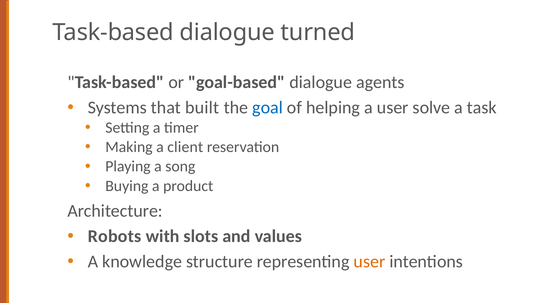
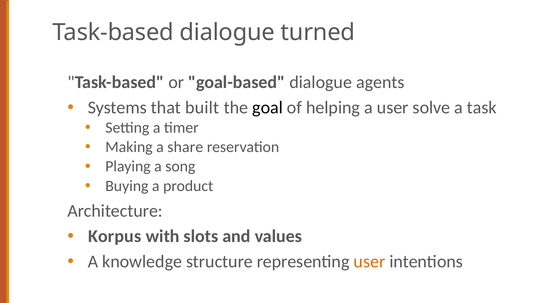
goal colour: blue -> black (268, 108)
client: client -> share (185, 147)
Robots: Robots -> Korpus (115, 237)
